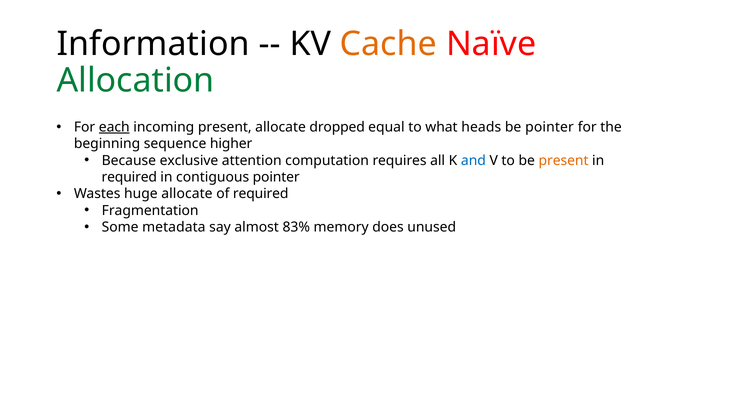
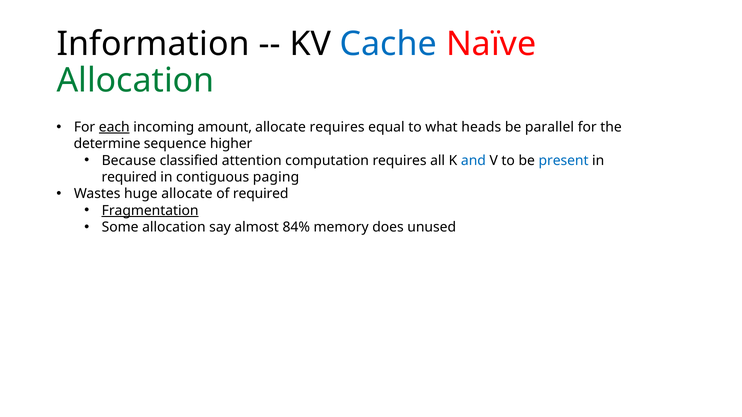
Cache colour: orange -> blue (388, 44)
incoming present: present -> amount (225, 127)
allocate dropped: dropped -> requires (337, 127)
be pointer: pointer -> parallel (550, 127)
beginning: beginning -> determine (107, 144)
exclusive: exclusive -> classified (189, 161)
present colour: orange -> blue (564, 161)
contiguous pointer: pointer -> paging (276, 177)
Fragmentation underline: none -> present (150, 211)
Some metadata: metadata -> allocation (174, 227)
83%: 83% -> 84% (296, 227)
